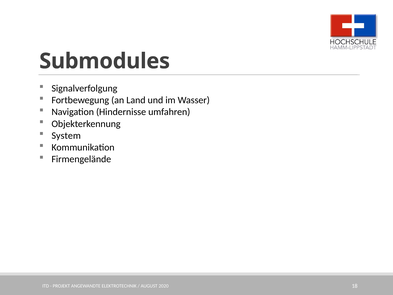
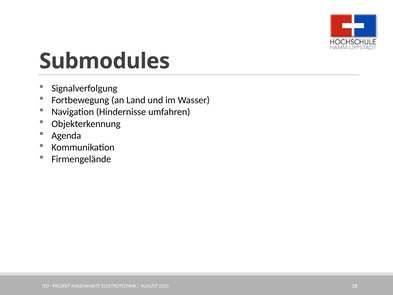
System: System -> Agenda (66, 135)
